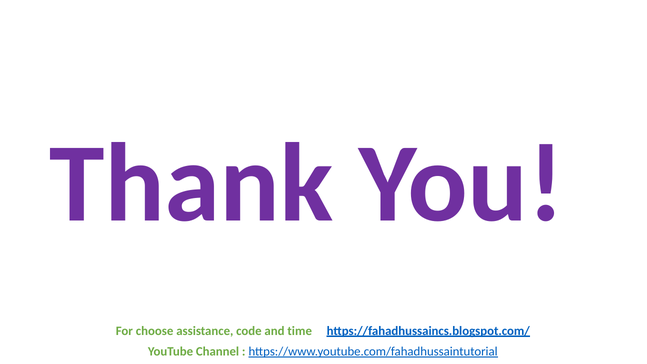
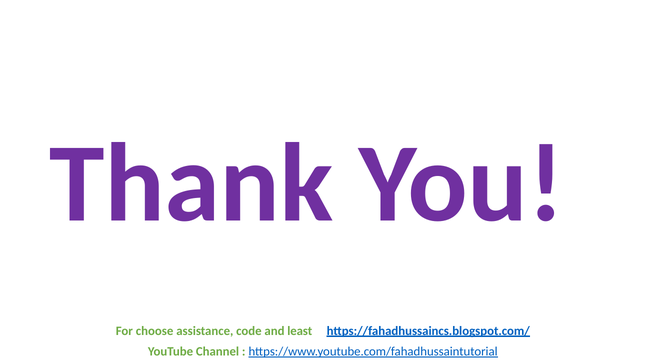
time: time -> least (300, 331)
